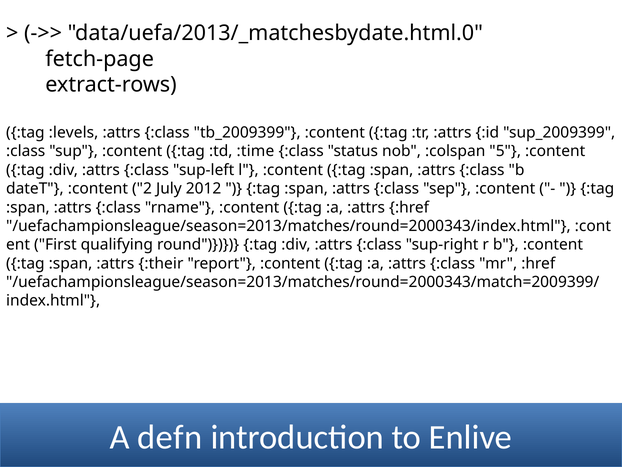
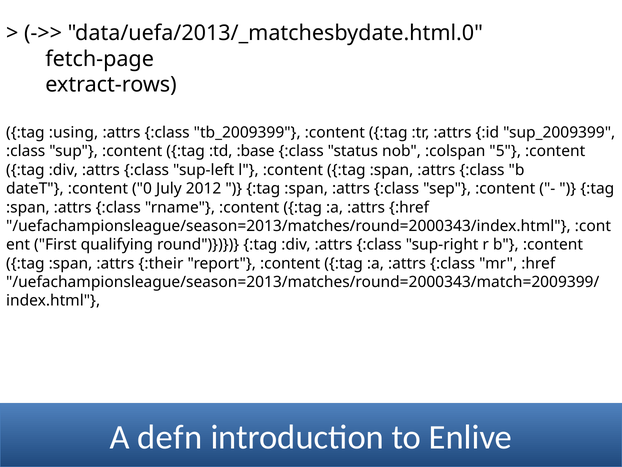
:levels: :levels -> :using (74, 133)
:time: :time -> :base (256, 151)
2: 2 -> 0 (142, 188)
